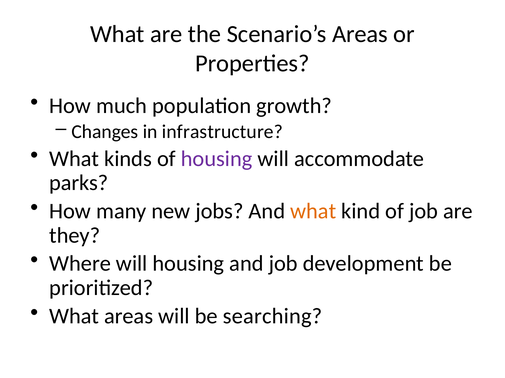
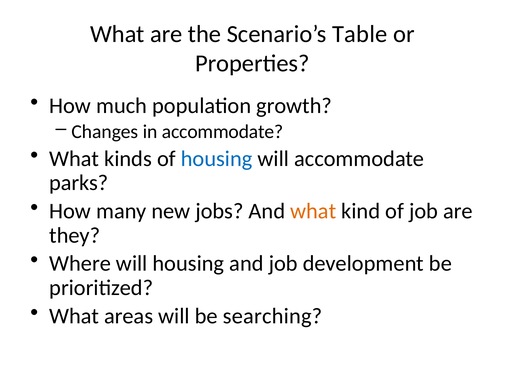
Scenario’s Areas: Areas -> Table (360, 34)
in infrastructure: infrastructure -> accommodate (223, 132)
housing colour: purple -> blue (217, 159)
